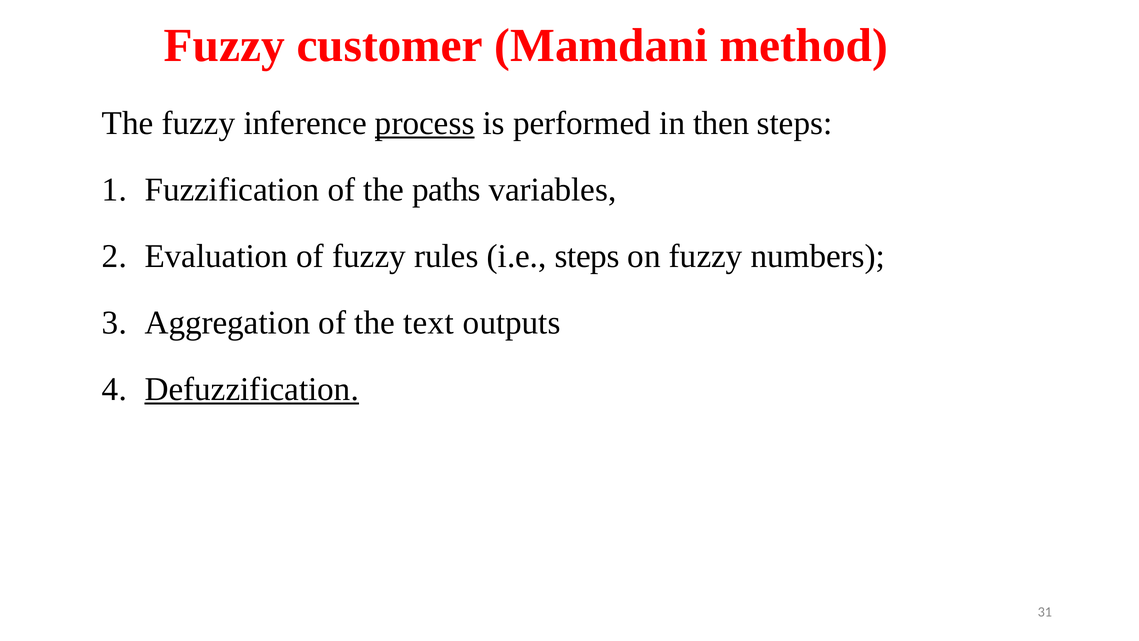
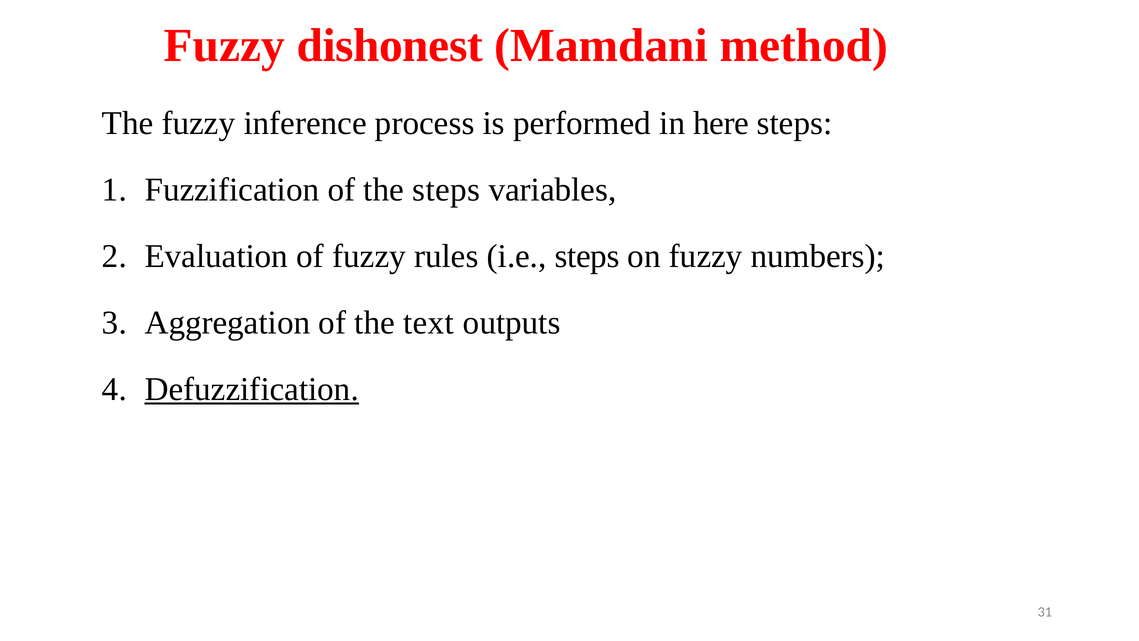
customer: customer -> dishonest (390, 46)
process underline: present -> none (425, 123)
then: then -> here (721, 123)
the paths: paths -> steps (446, 190)
